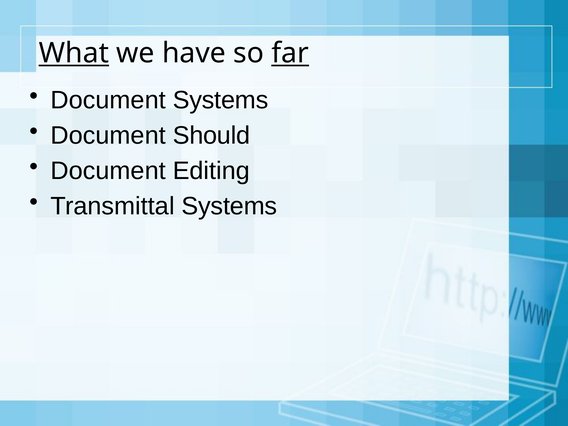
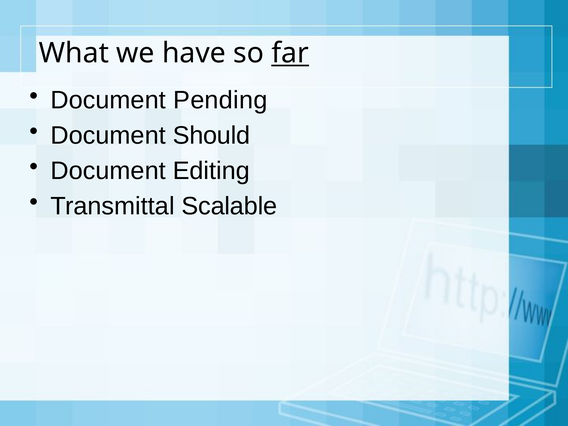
What underline: present -> none (74, 53)
Document Systems: Systems -> Pending (220, 100)
Transmittal Systems: Systems -> Scalable (229, 206)
